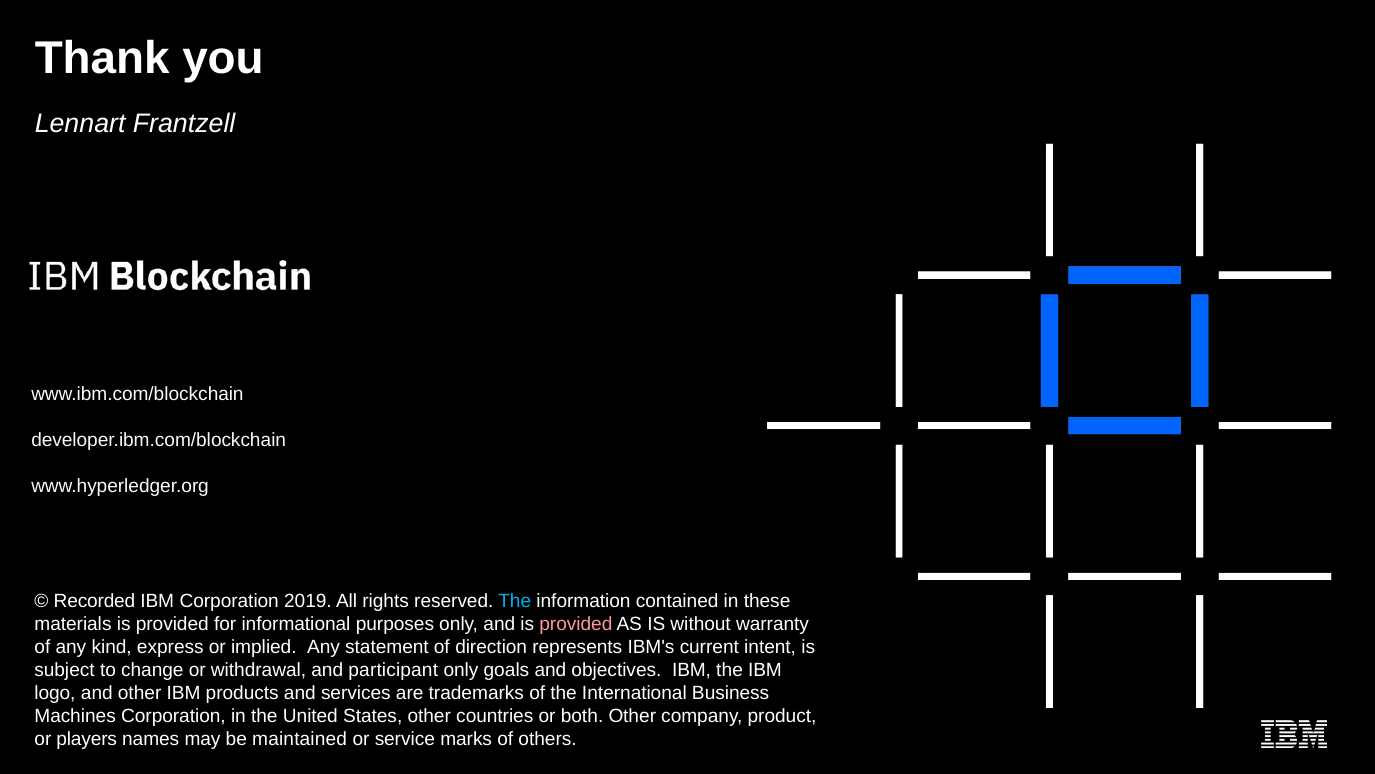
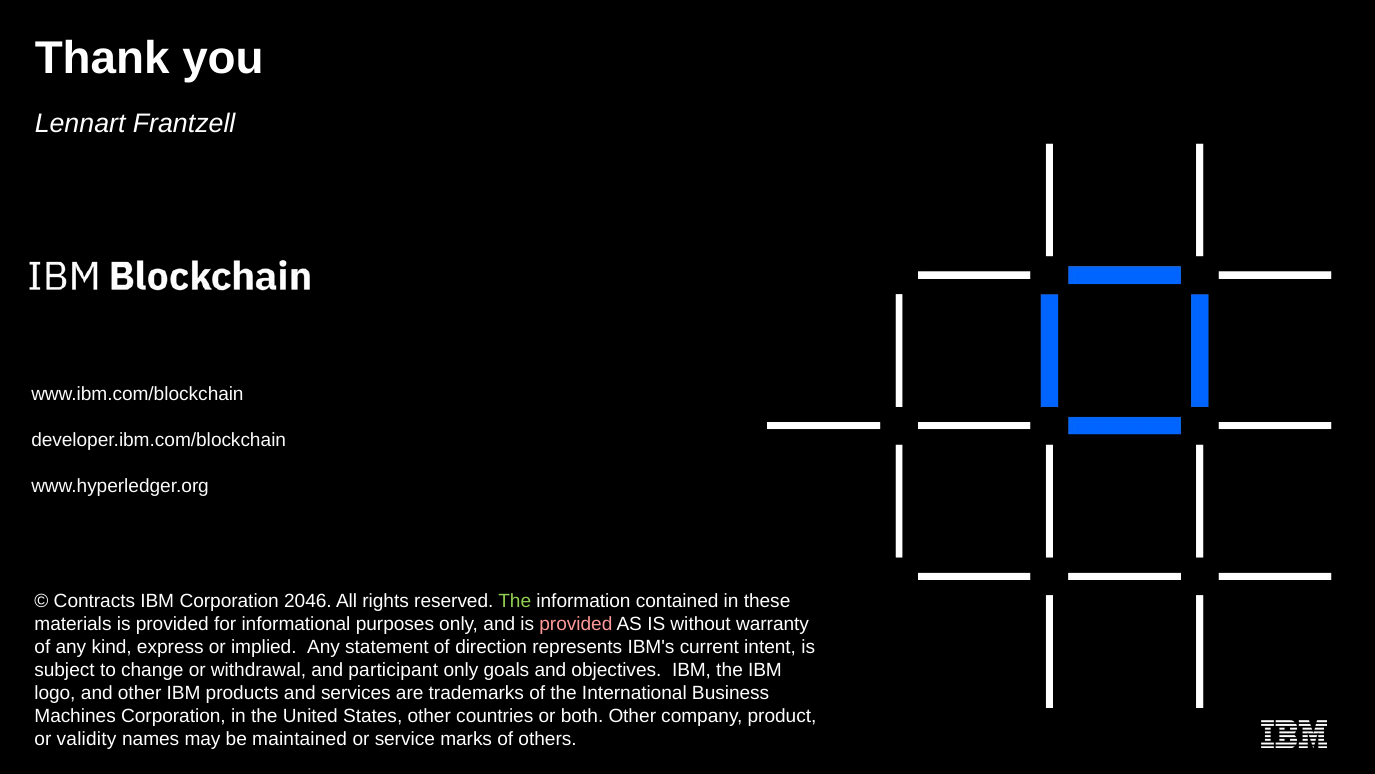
Recorded: Recorded -> Contracts (94, 601)
2019: 2019 -> 2046 (308, 601)
The colour: light blue -> light green (515, 601)
players: players -> validity (87, 738)
